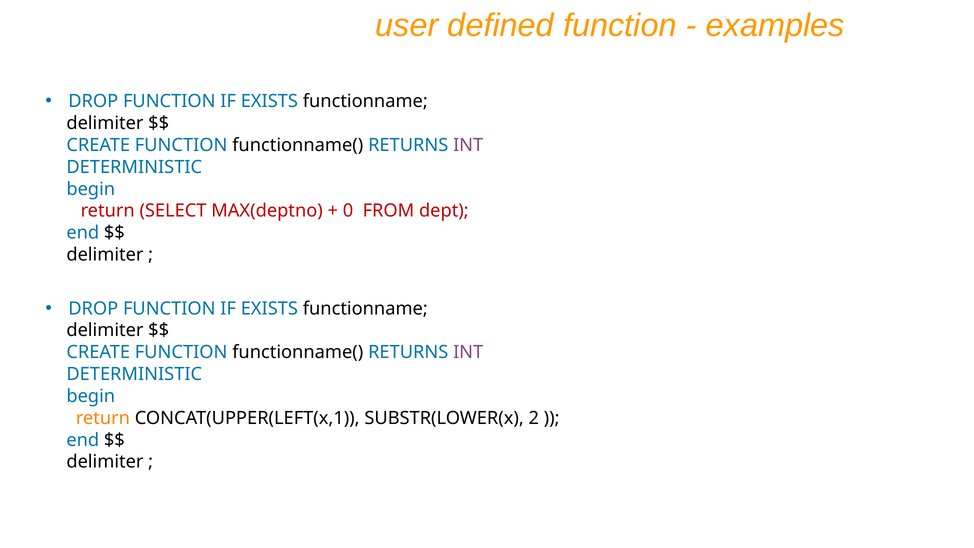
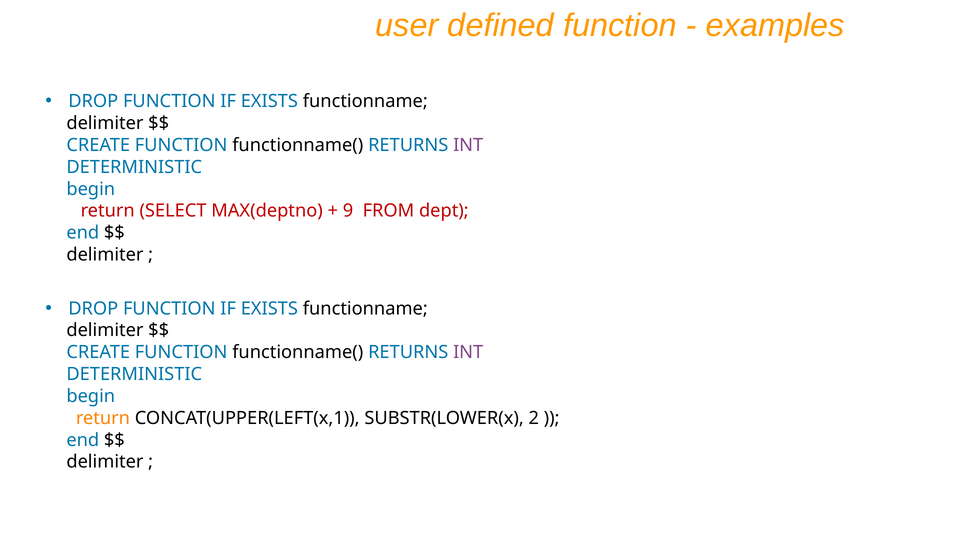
0: 0 -> 9 (348, 211)
